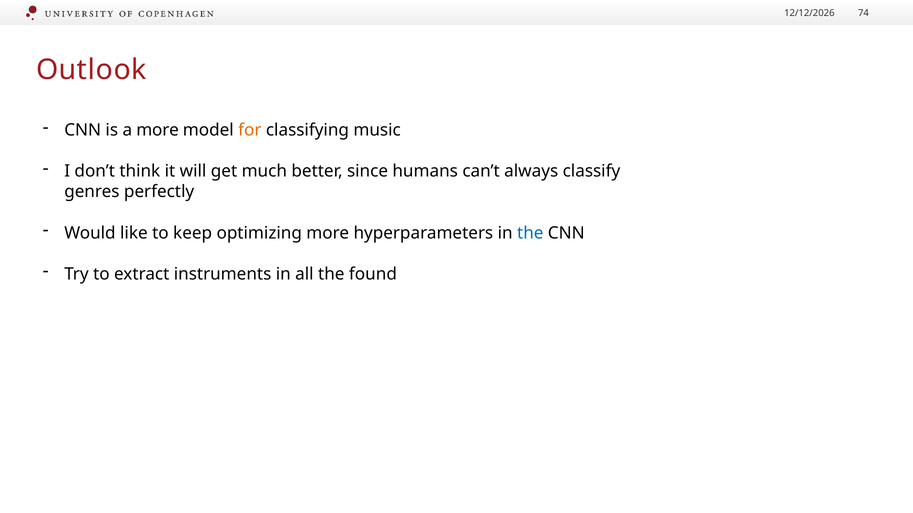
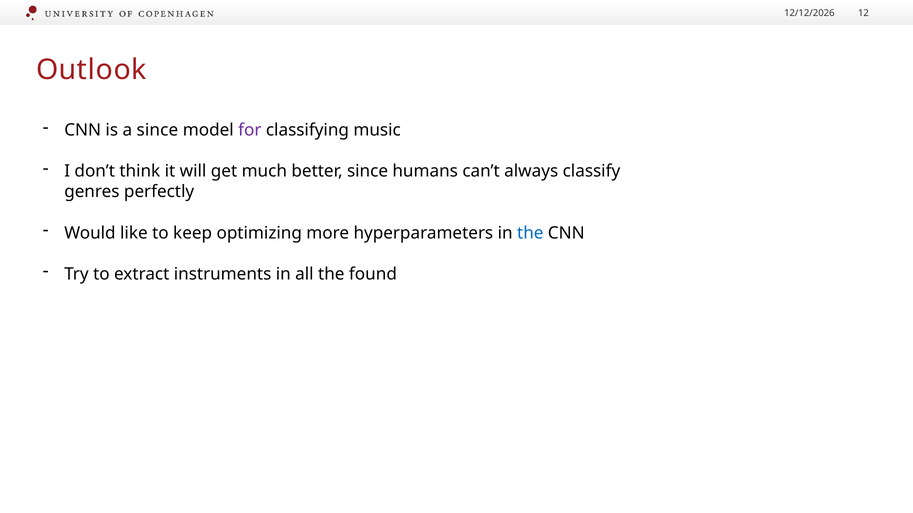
74: 74 -> 12 (863, 13)
a more: more -> since (157, 130)
for colour: orange -> purple (250, 130)
